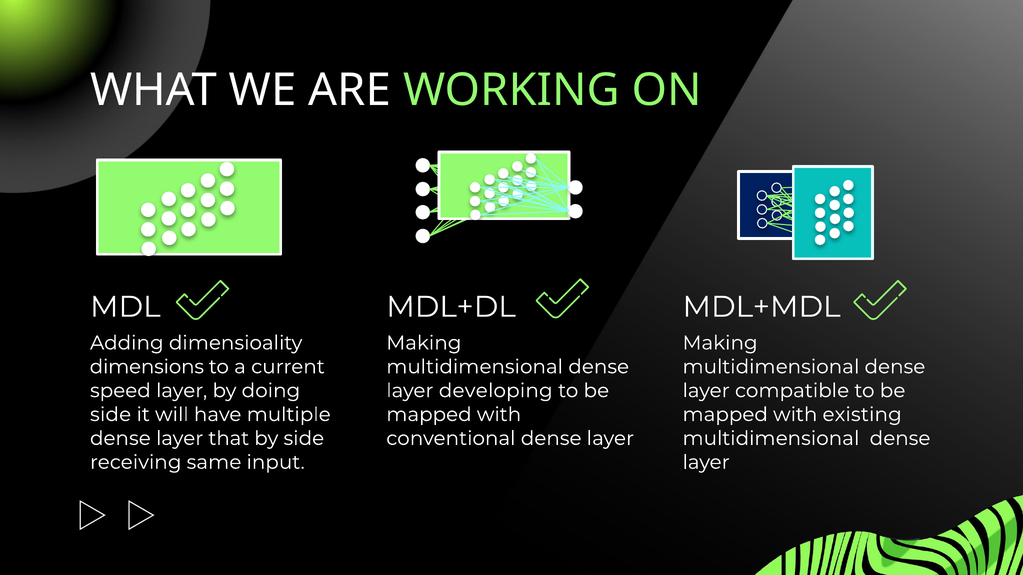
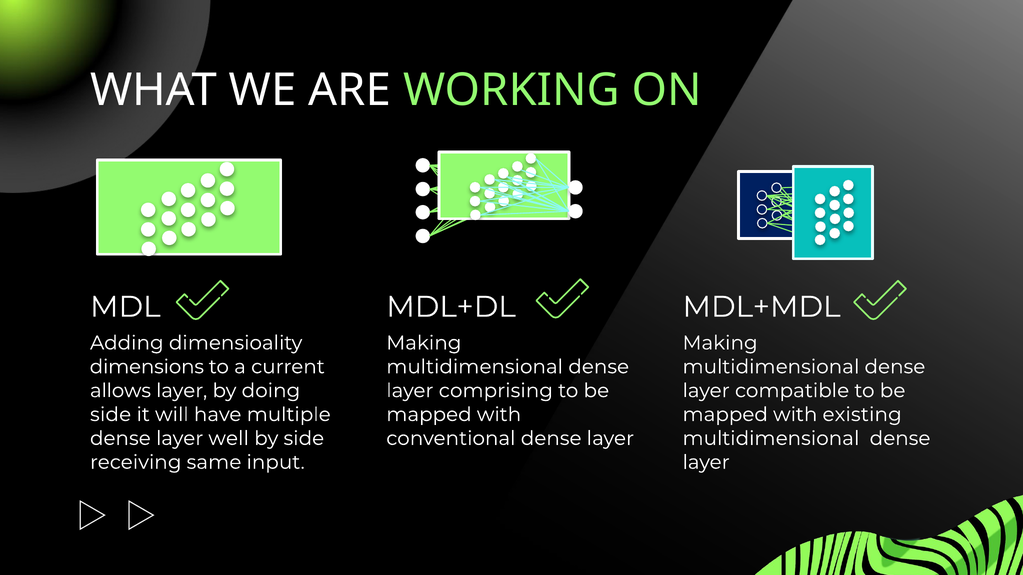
speed: speed -> allows (120, 391)
developing: developing -> comprising (496, 391)
that: that -> well (229, 439)
